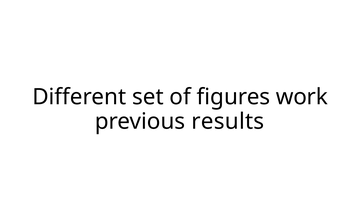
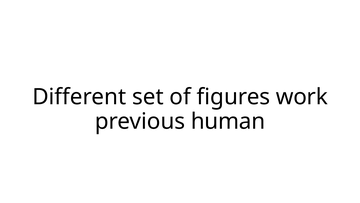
results: results -> human (228, 121)
